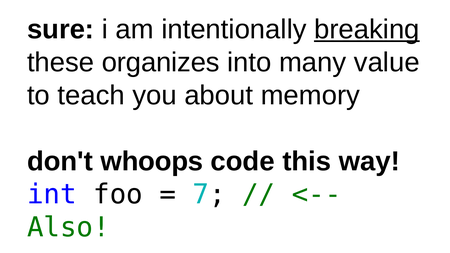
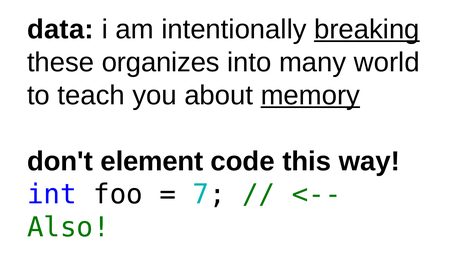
sure: sure -> data (60, 30)
value: value -> world (387, 63)
memory underline: none -> present (310, 95)
whoops: whoops -> element (152, 161)
